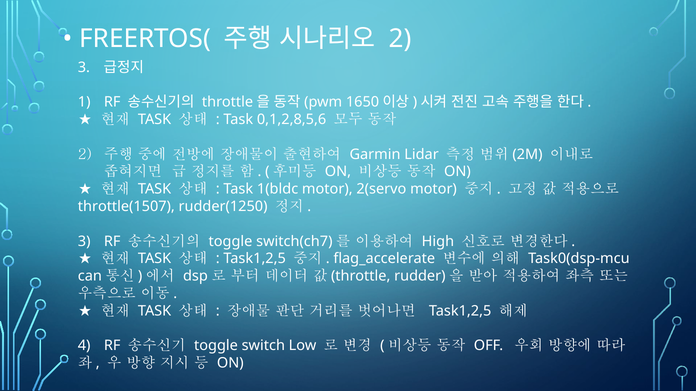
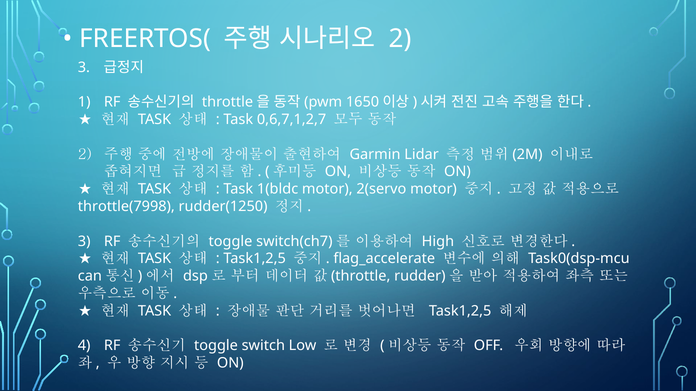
0,1,2,8,5,6: 0,1,2,8,5,6 -> 0,6,7,1,2,7 (292, 120)
throttle(1507: throttle(1507 -> throttle(7998 (126, 207)
